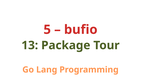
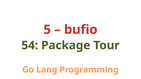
13: 13 -> 54 (30, 46)
